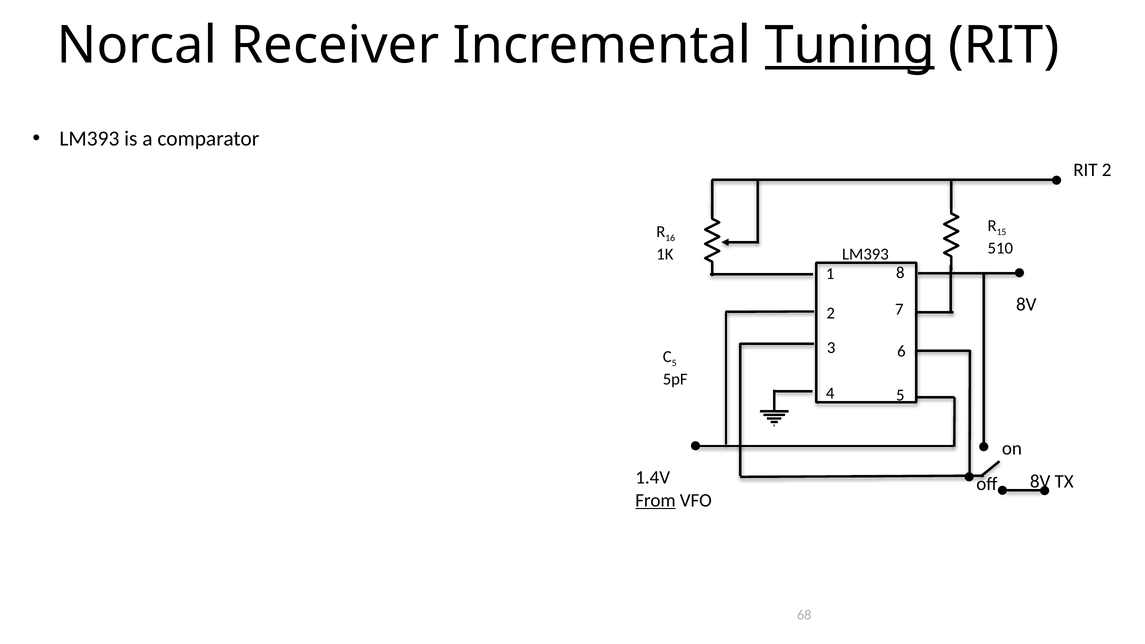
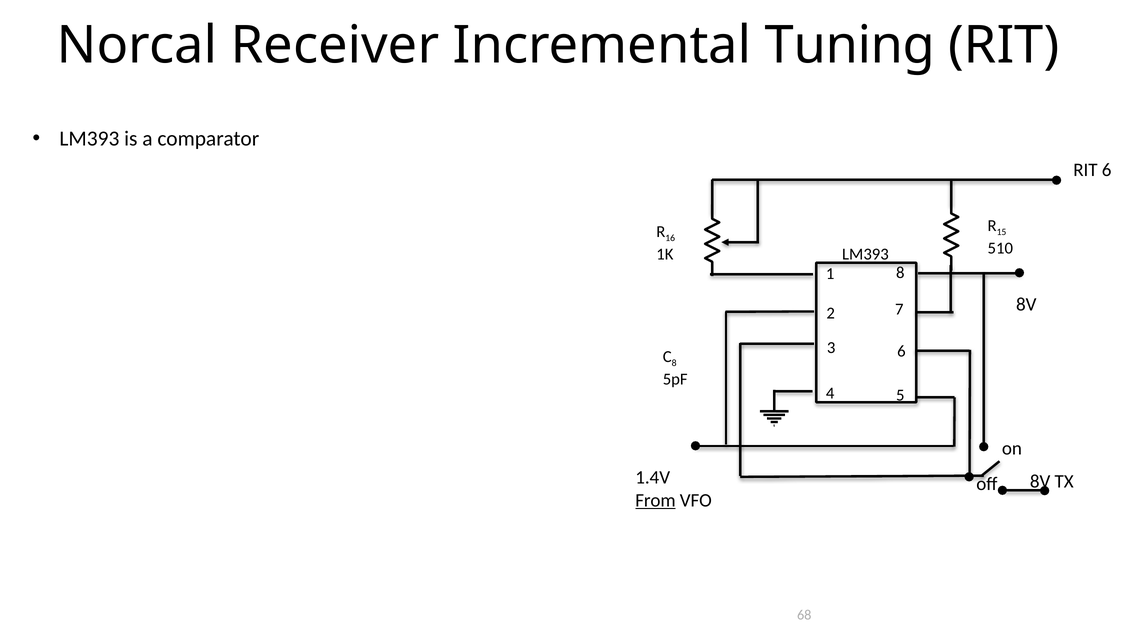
Tuning underline: present -> none (850, 45)
RIT 2: 2 -> 6 (1107, 170)
5: 5 -> 8 (674, 363)
